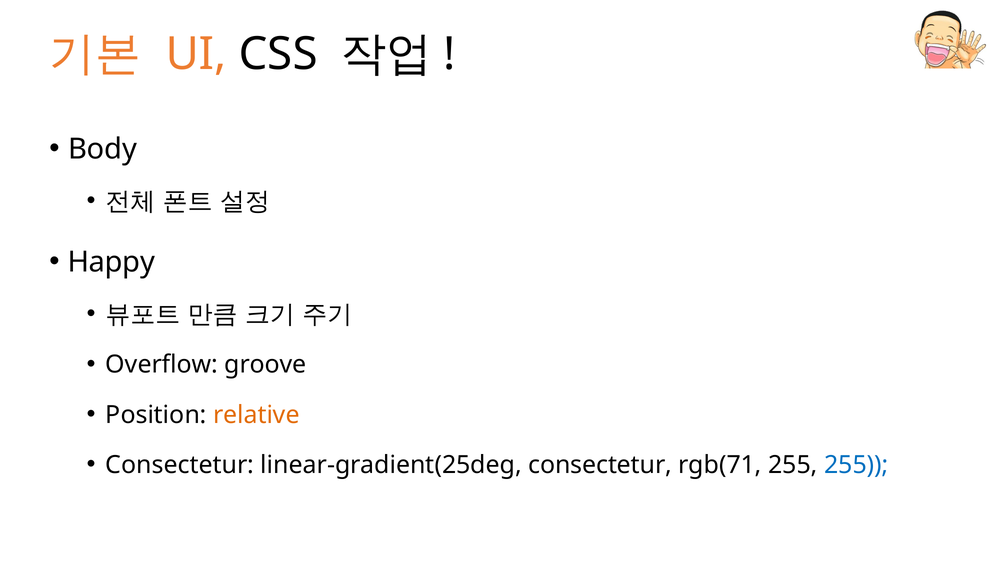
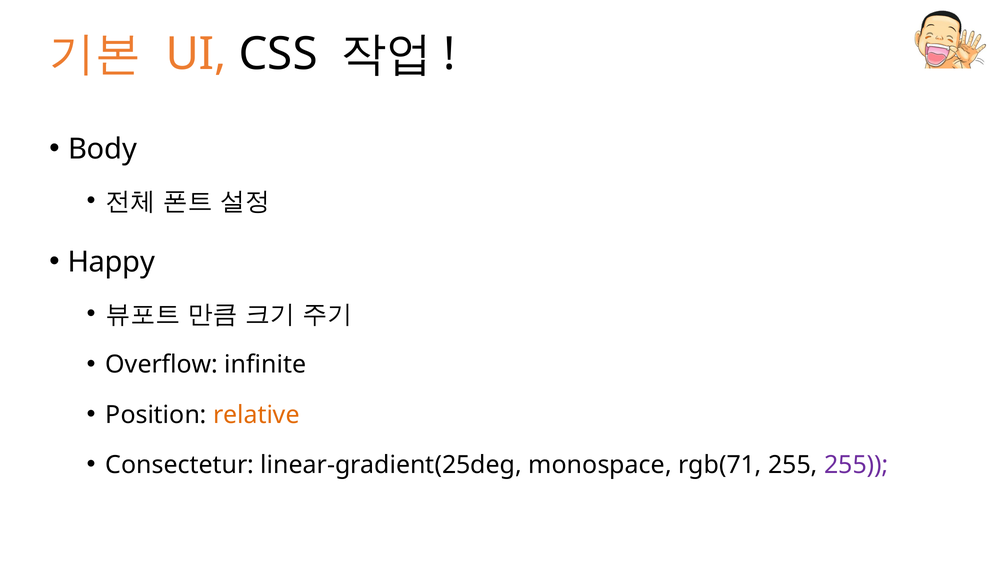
groove: groove -> infinite (265, 364)
linear-gradient(25deg consectetur: consectetur -> monospace (600, 464)
255 colour: blue -> purple (856, 464)
